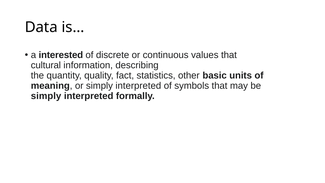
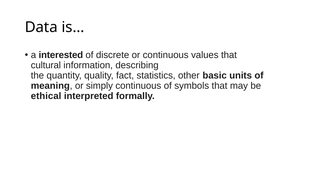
or simply interpreted: interpreted -> continuous (138, 86)
simply: simply -> ethical (46, 96)
